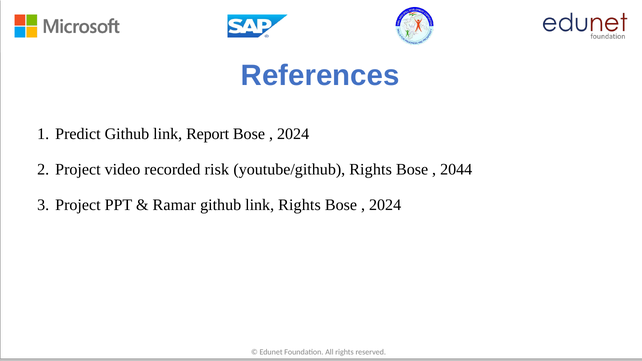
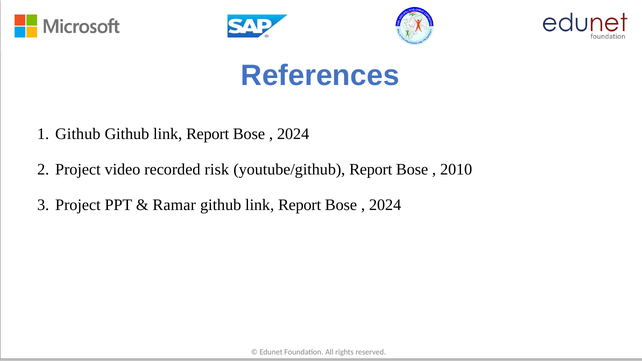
Predict: Predict -> Github (78, 134)
youtube/github Rights: Rights -> Report (371, 169)
2044: 2044 -> 2010 (456, 169)
Rights: Rights -> Report (300, 205)
